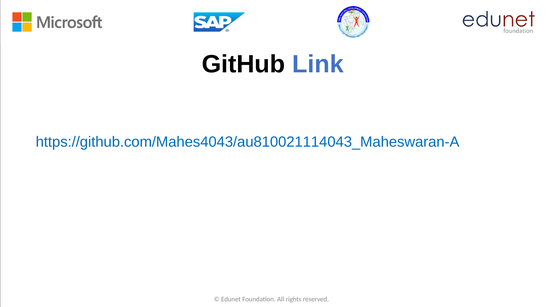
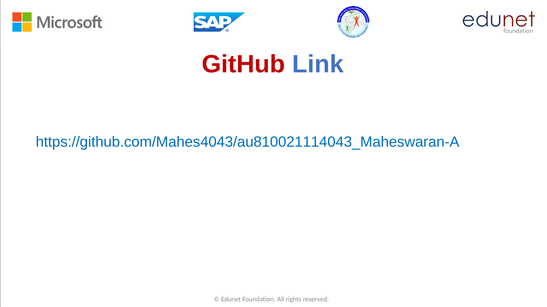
GitHub colour: black -> red (243, 64)
